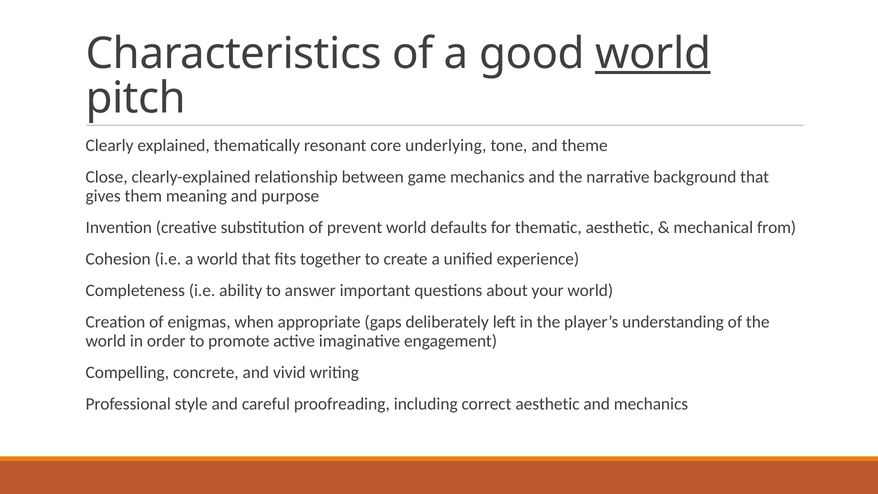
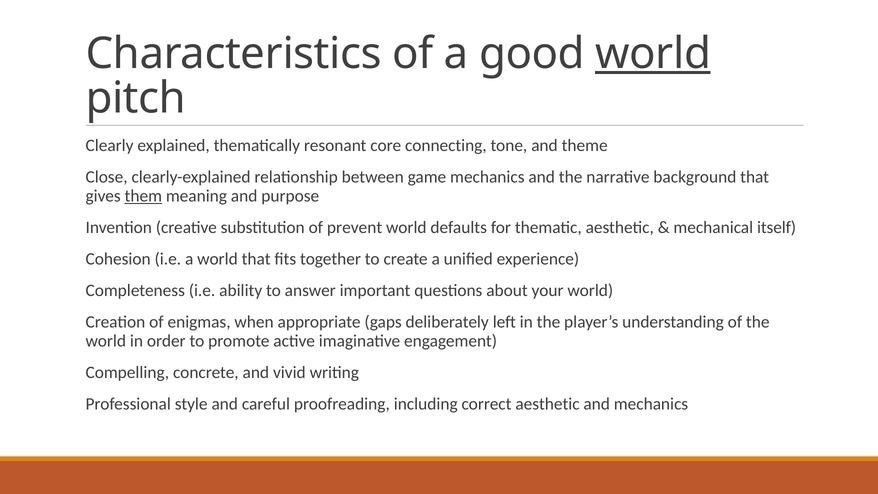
underlying: underlying -> connecting (446, 145)
them underline: none -> present (143, 196)
from: from -> itself (777, 227)
